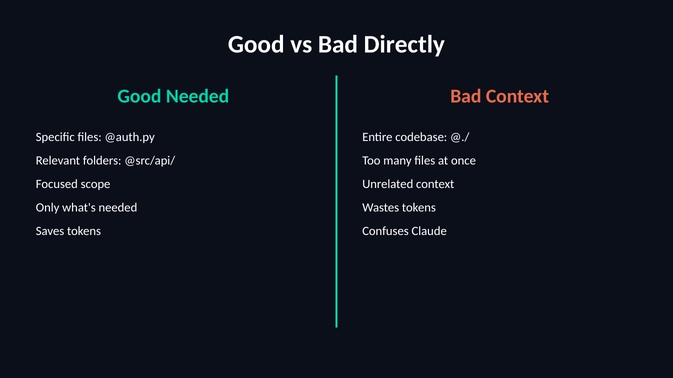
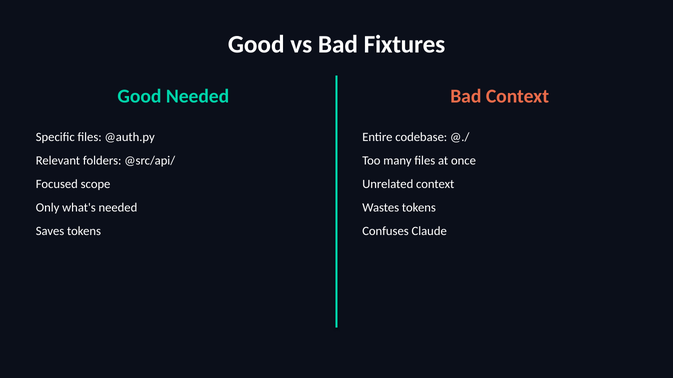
Directly: Directly -> Fixtures (404, 45)
